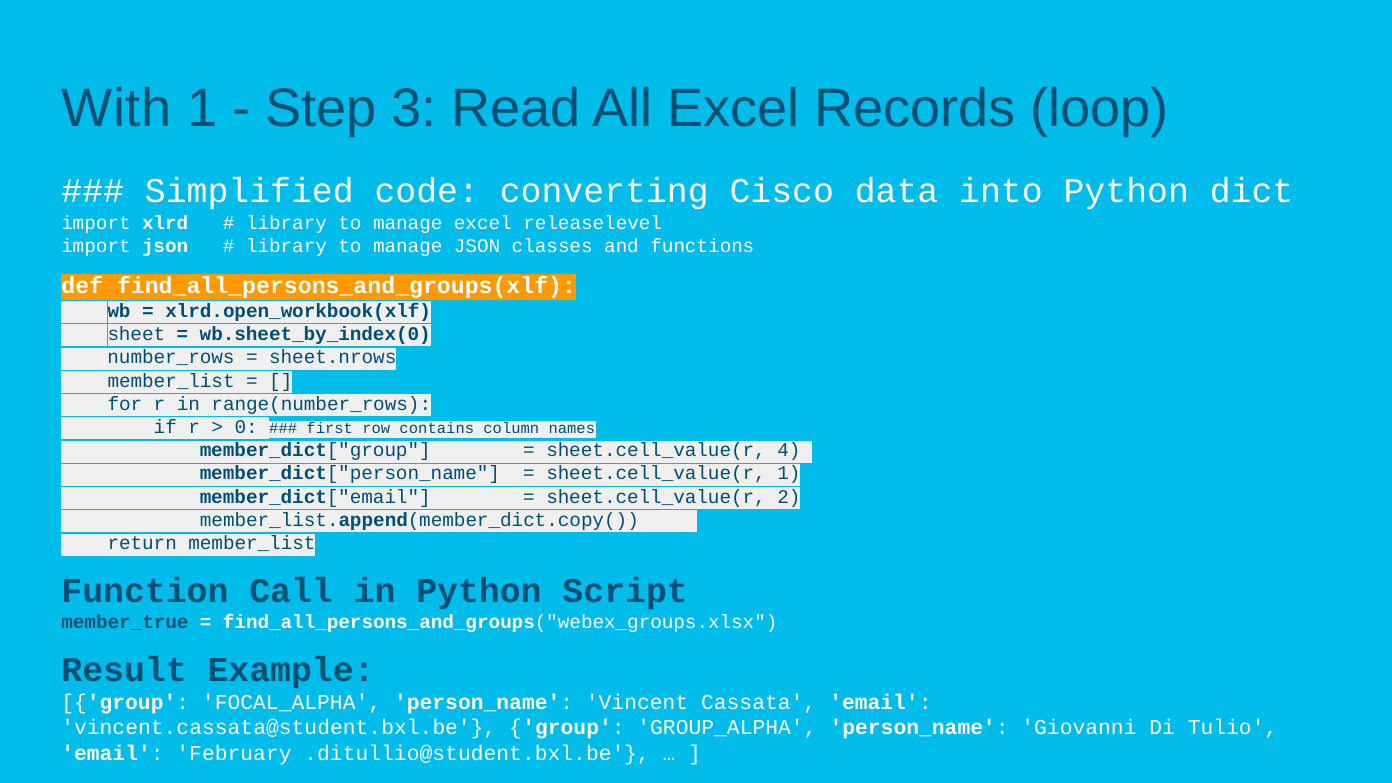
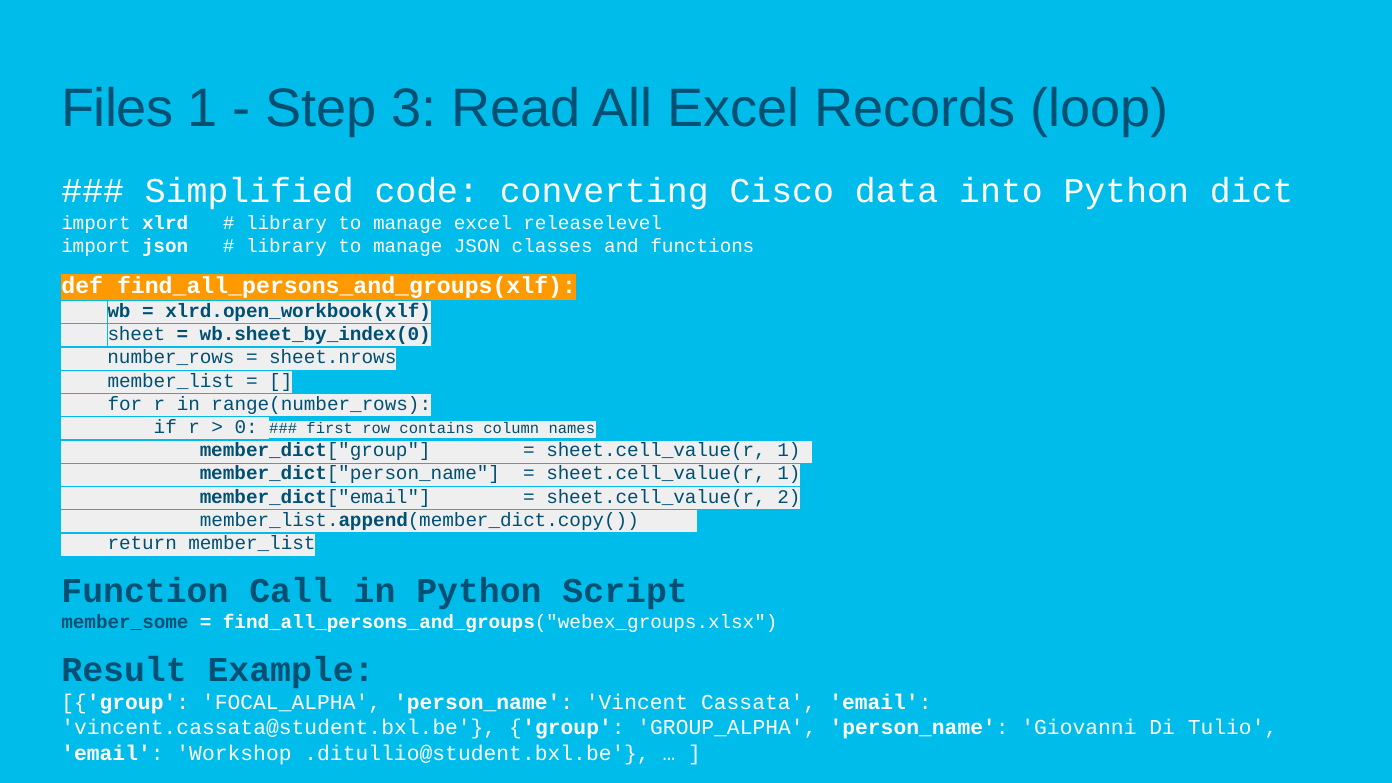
With: With -> Files (117, 109)
4: 4 -> 1 (789, 450)
member_true: member_true -> member_some (125, 622)
February: February -> Workshop (234, 753)
